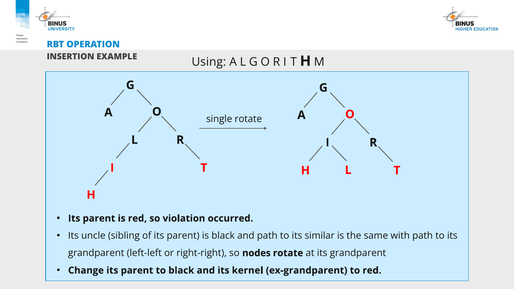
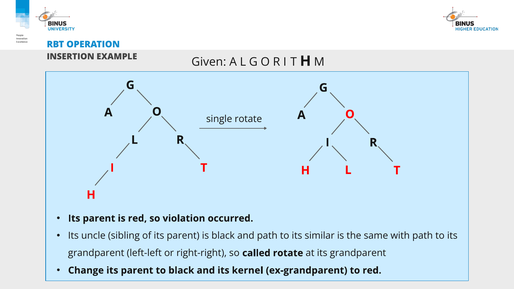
Using: Using -> Given (209, 62)
nodes: nodes -> called (256, 253)
